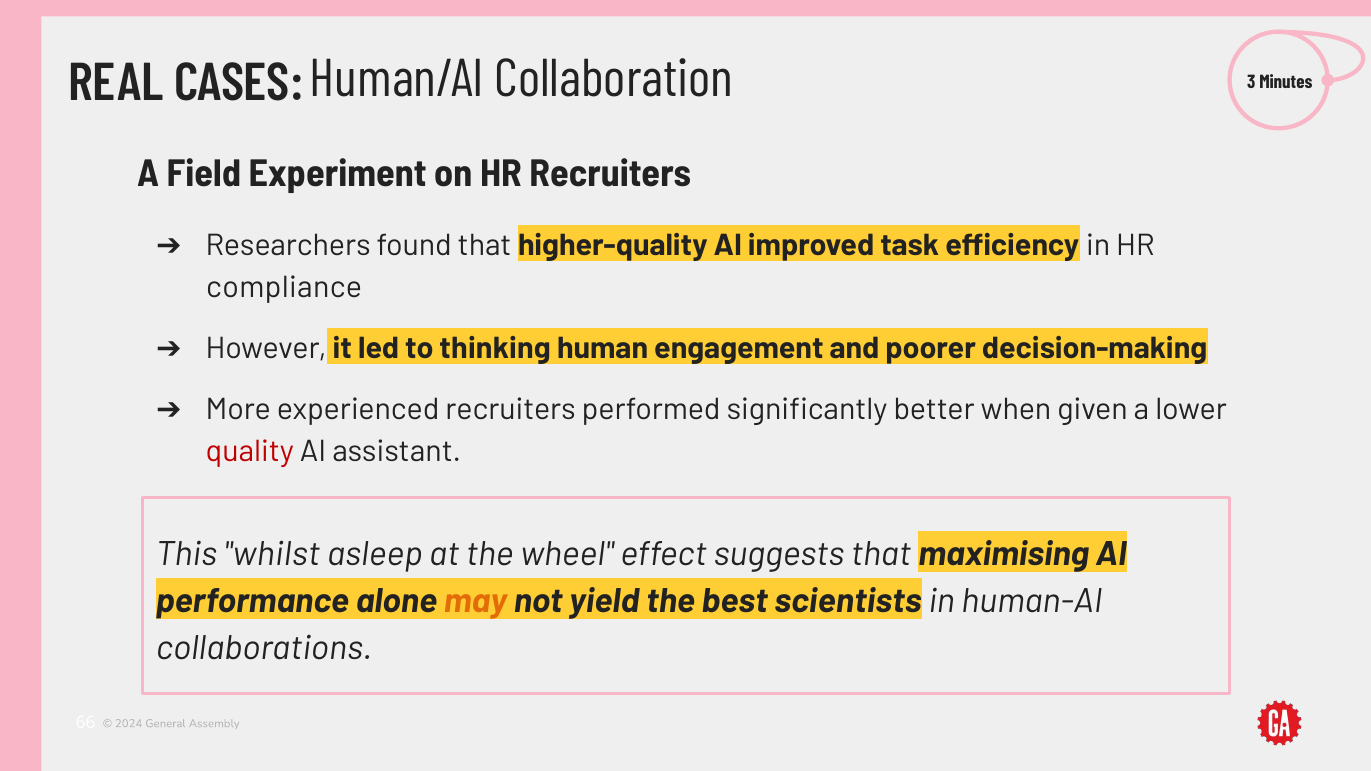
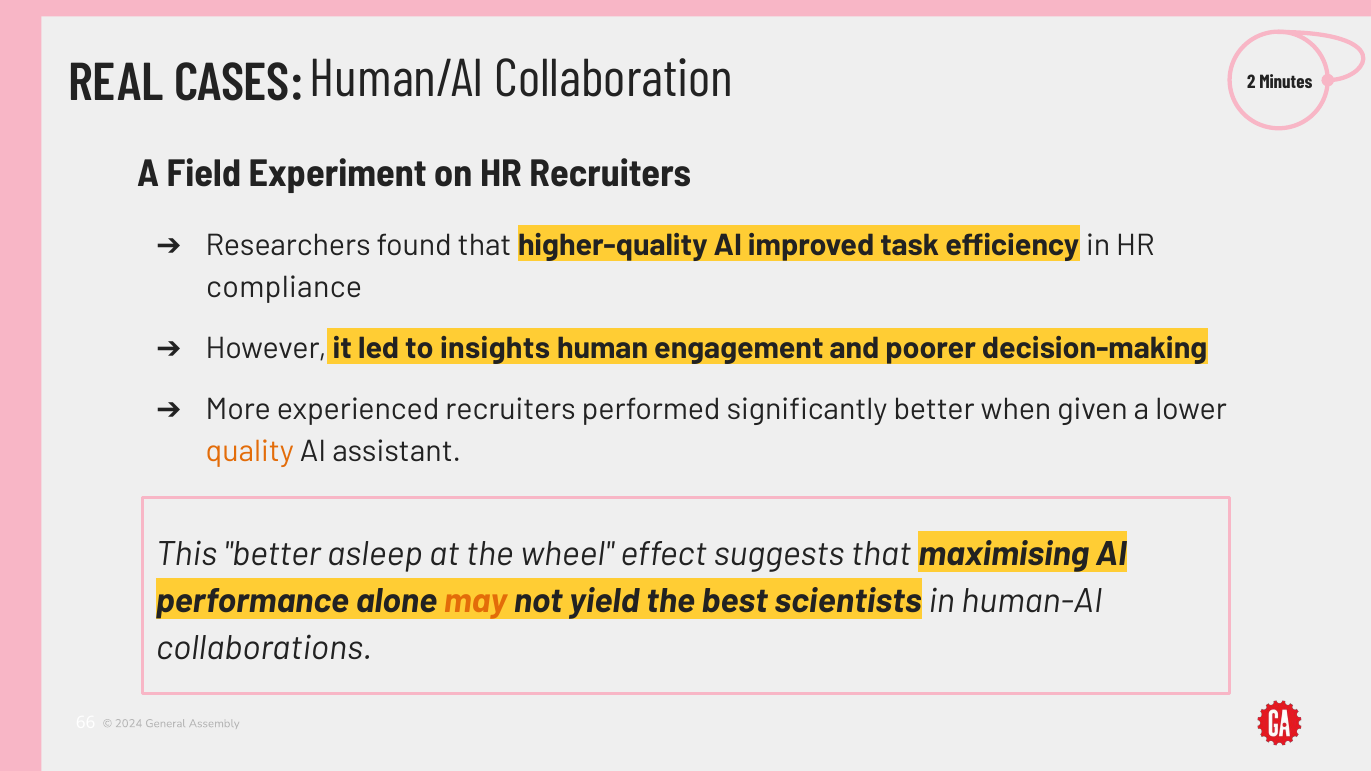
3: 3 -> 2 (1251, 83)
thinking: thinking -> insights (495, 348)
quality colour: red -> orange (250, 451)
This whilst: whilst -> better (272, 554)
